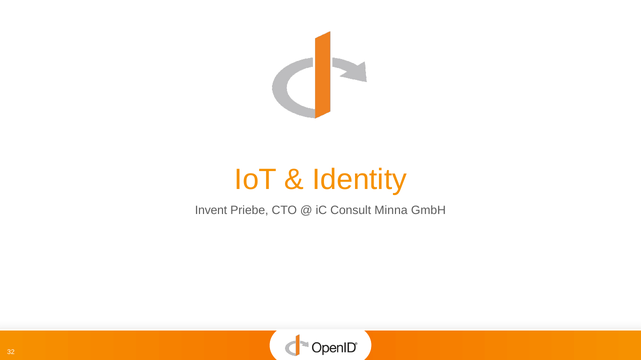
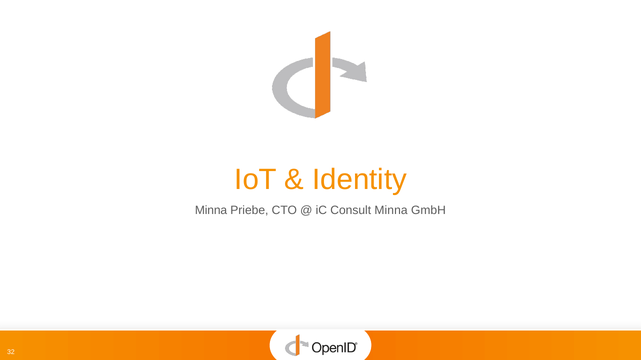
Invent: Invent -> Minna (211, 211)
